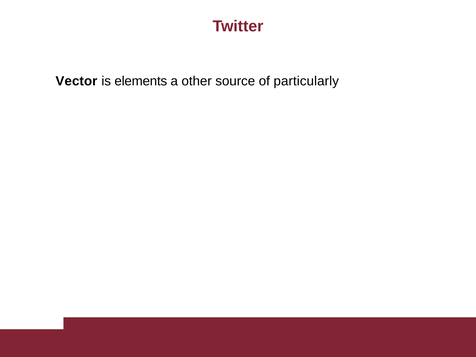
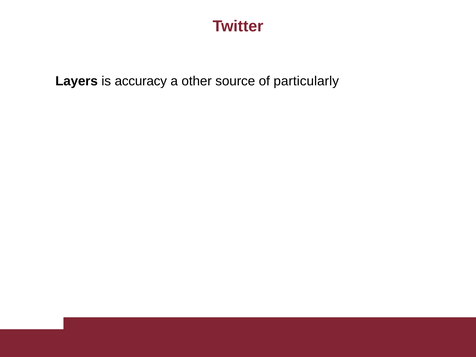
Vector: Vector -> Layers (77, 81)
elements: elements -> accuracy (141, 81)
